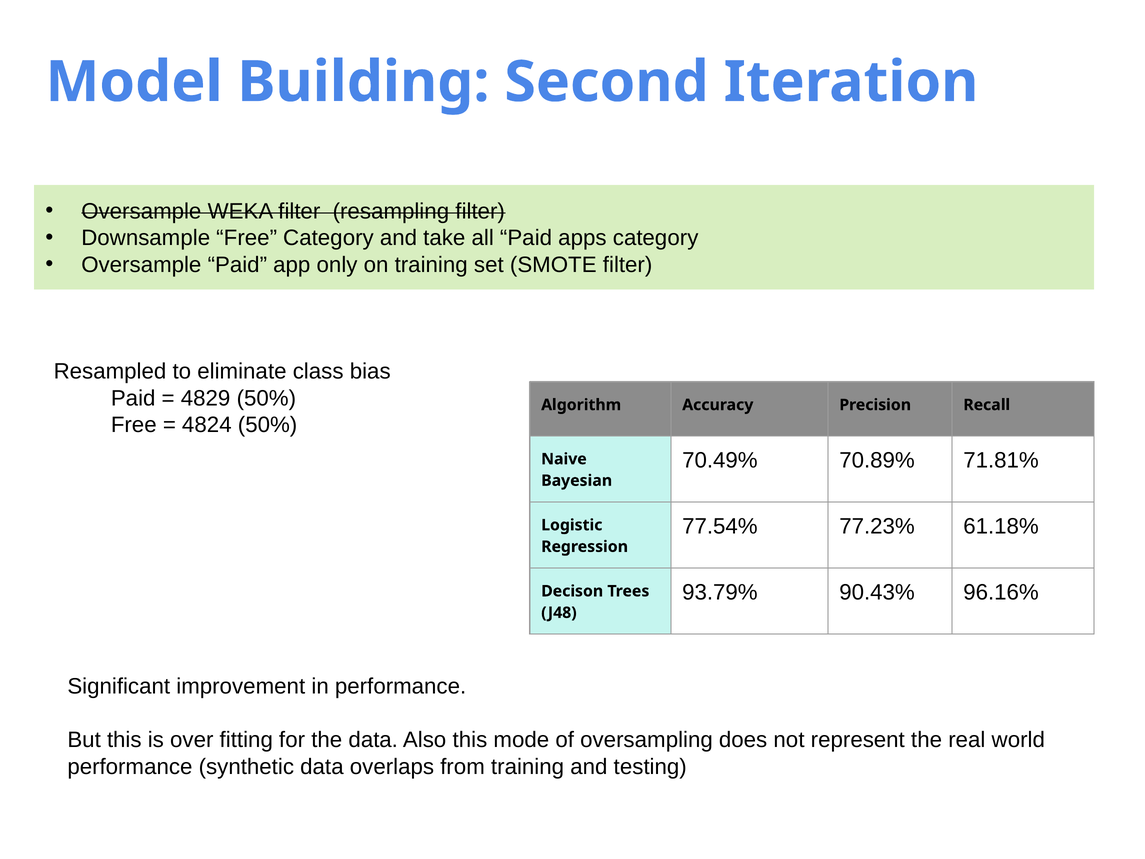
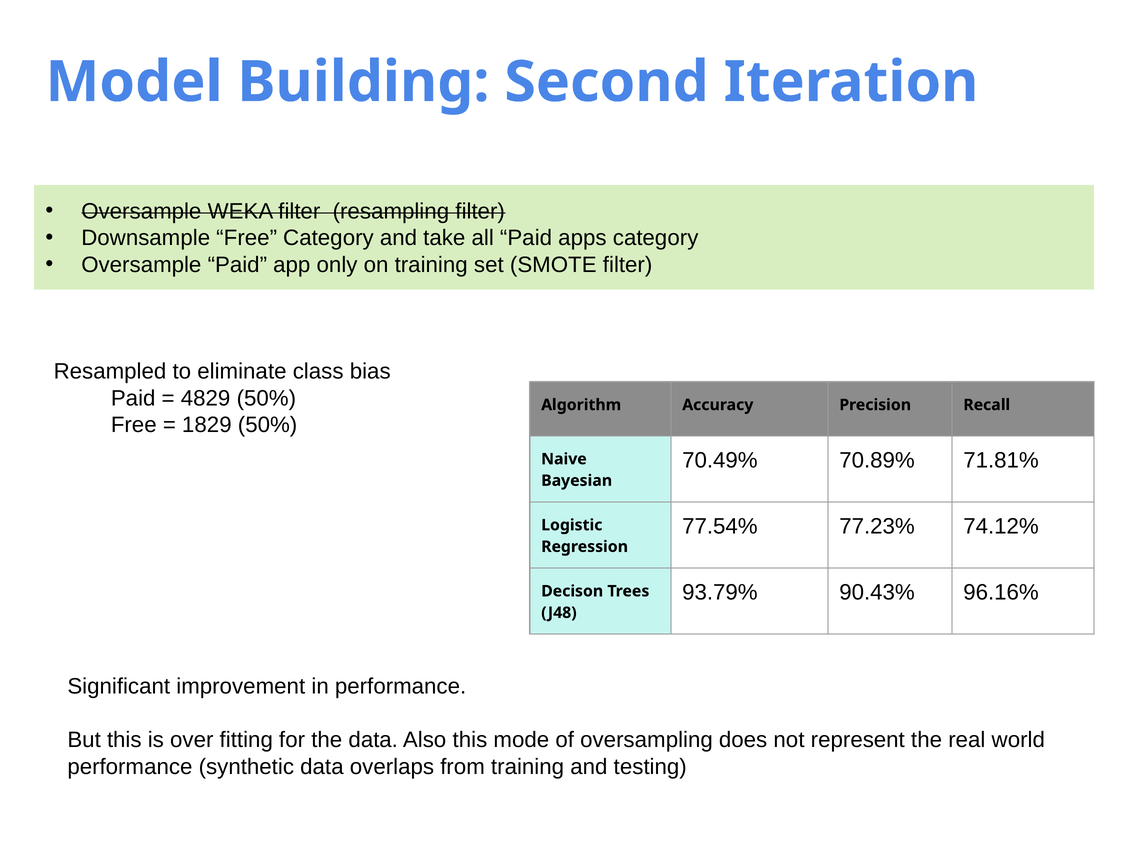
4824: 4824 -> 1829 (207, 425)
61.18%: 61.18% -> 74.12% (1001, 526)
